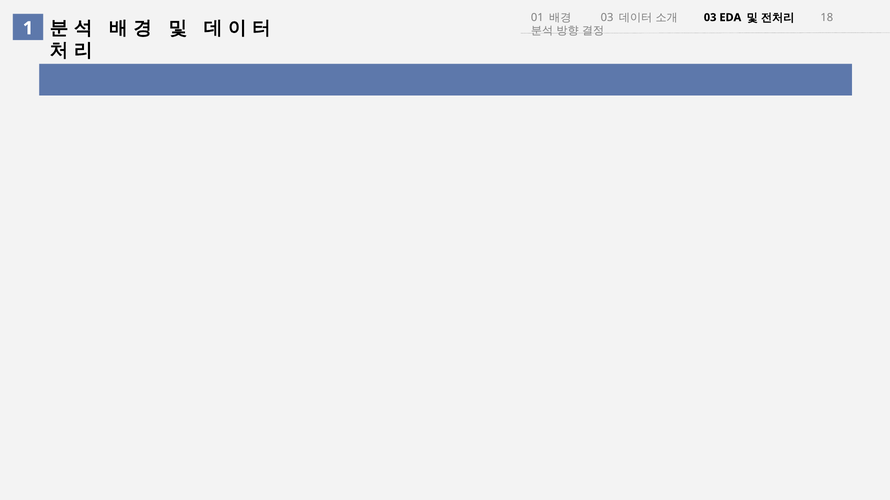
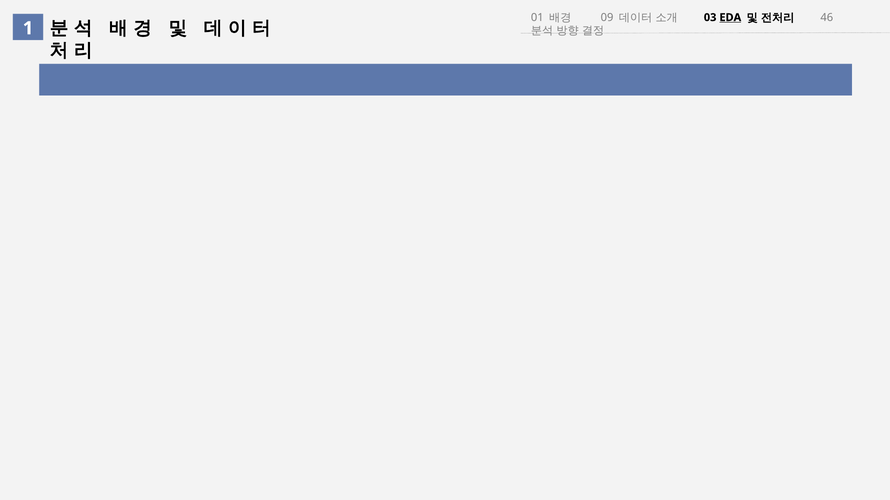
03: 03 -> 09 (607, 17)
EDA underline: none -> present (730, 17)
18: 18 -> 46 (827, 17)
